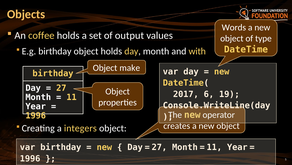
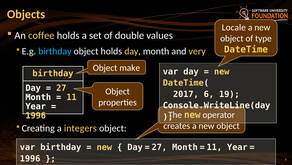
Words: Words -> Locale (234, 27)
output: output -> double (130, 35)
birthday colour: white -> light blue (55, 51)
with: with -> very (197, 51)
